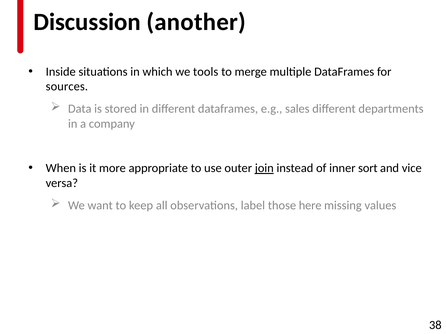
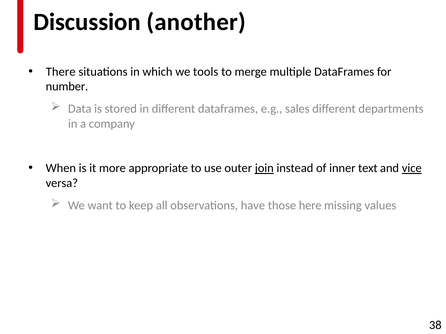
Inside: Inside -> There (61, 72)
sources: sources -> number (67, 87)
sort: sort -> text (368, 168)
vice underline: none -> present (412, 168)
label: label -> have (253, 206)
